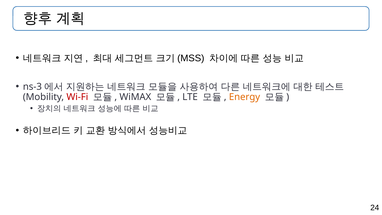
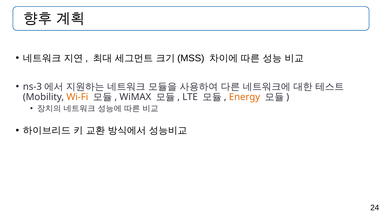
Wi-Fi colour: red -> orange (77, 97)
